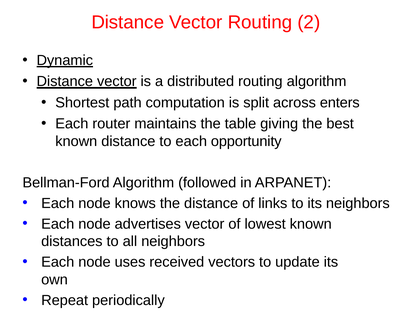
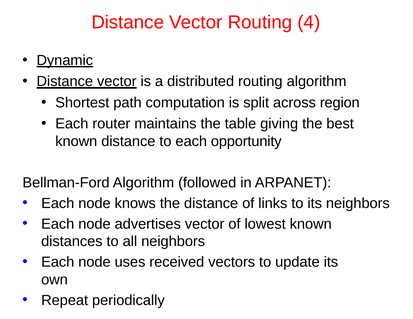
2: 2 -> 4 (309, 22)
enters: enters -> region (340, 103)
